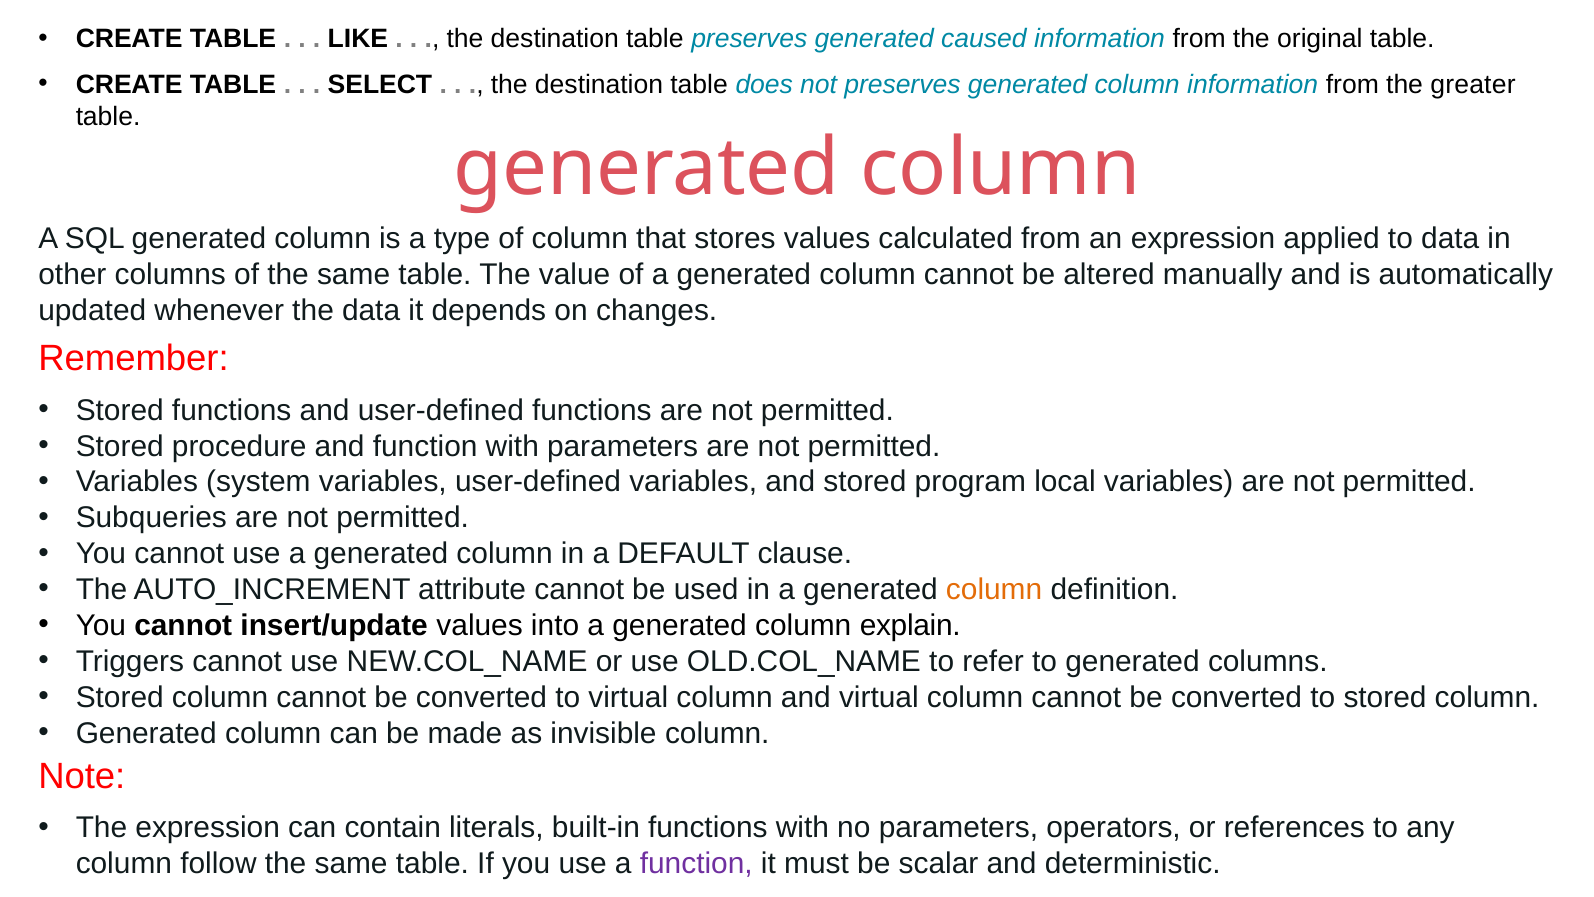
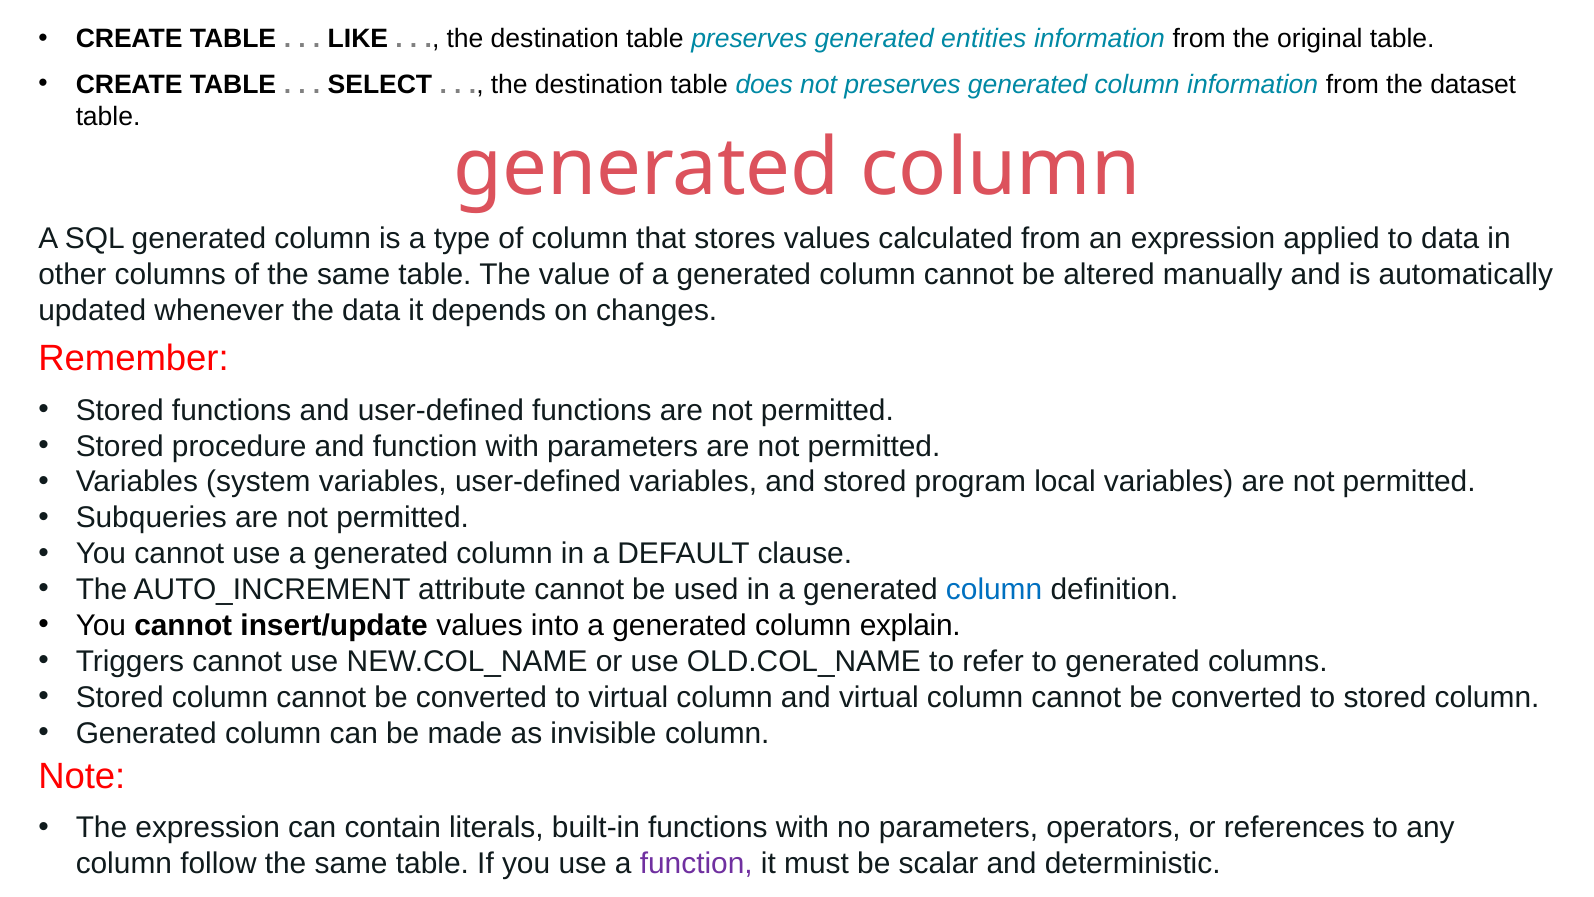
caused: caused -> entities (984, 39)
greater: greater -> dataset (1473, 85)
column colour: orange -> blue (994, 589)
